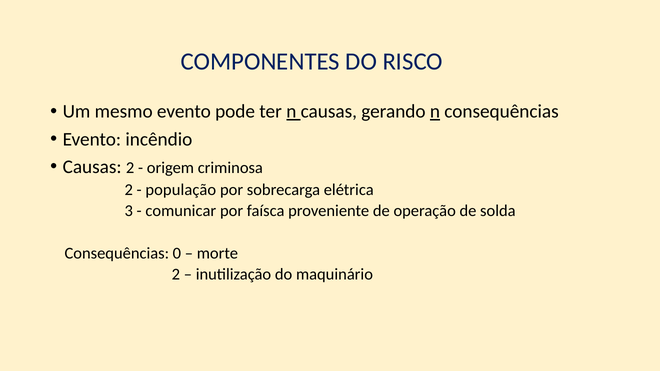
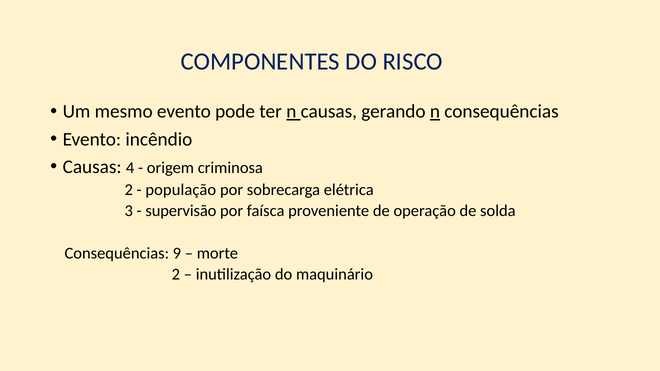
Causas 2: 2 -> 4 (130, 168)
comunicar: comunicar -> supervisão (181, 211)
0: 0 -> 9 (177, 253)
